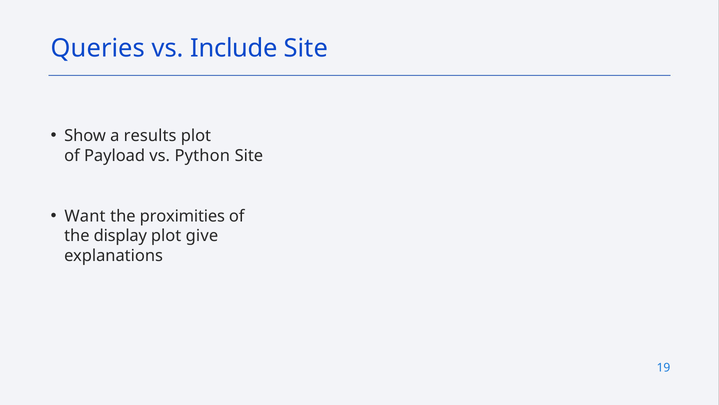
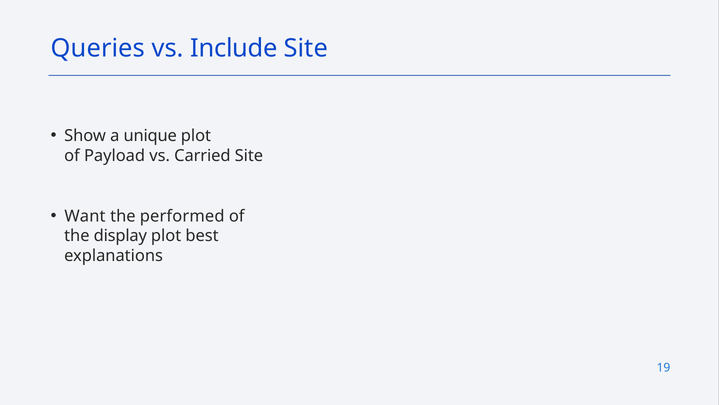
results: results -> unique (150, 136)
Python: Python -> Carried (202, 155)
proximities: proximities -> performed (182, 216)
give: give -> best (202, 236)
